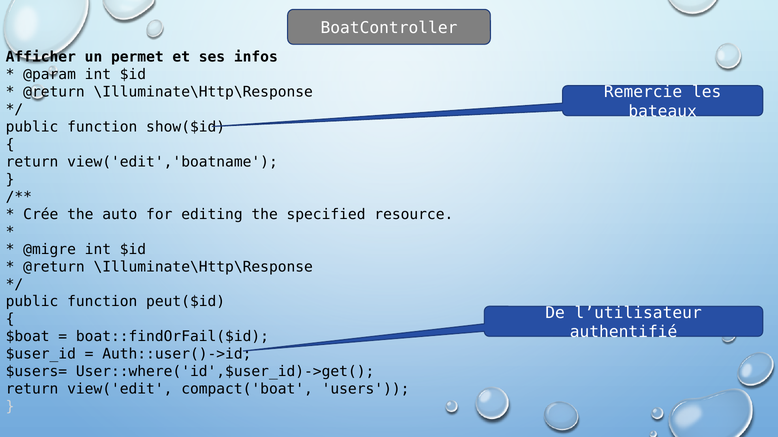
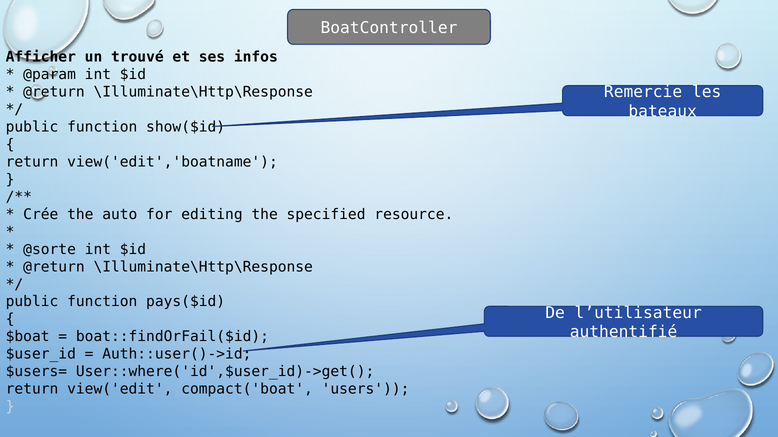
permet: permet -> trouvé (137, 57)
@migre: @migre -> @sorte (50, 250)
peut($id: peut($id -> pays($id (186, 302)
